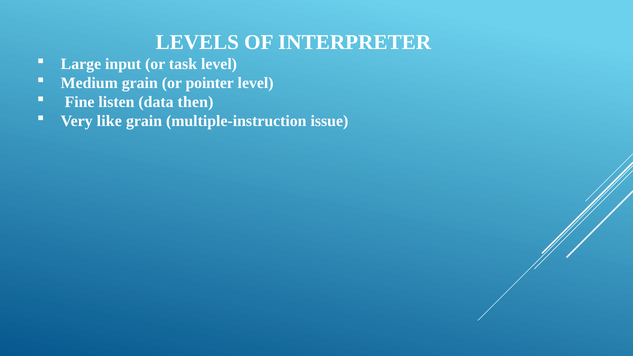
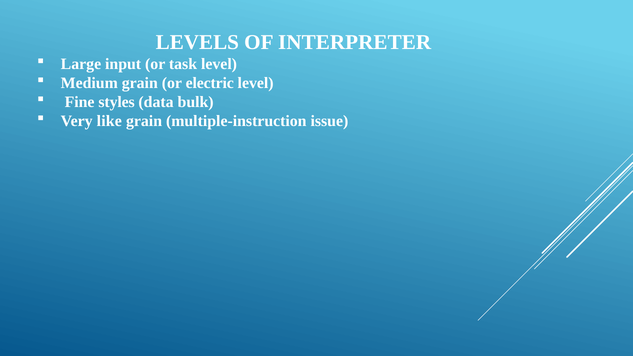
pointer: pointer -> electric (210, 83)
listen: listen -> styles (117, 102)
then: then -> bulk (196, 102)
